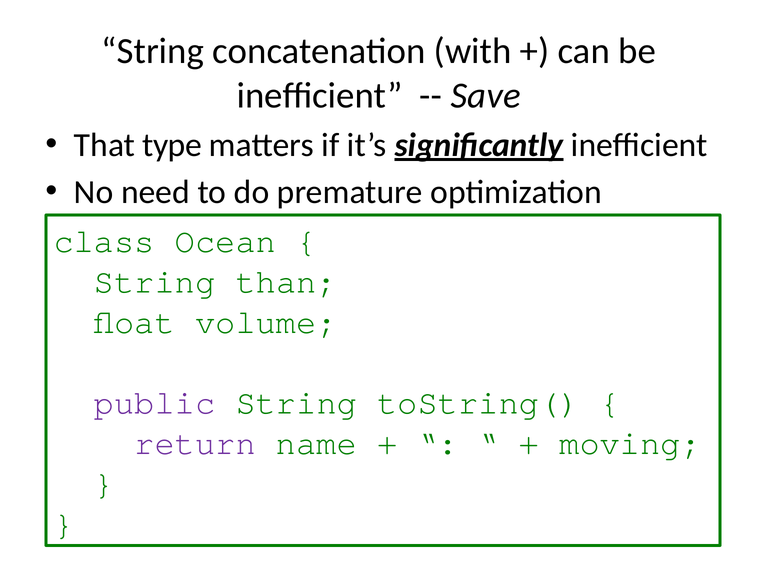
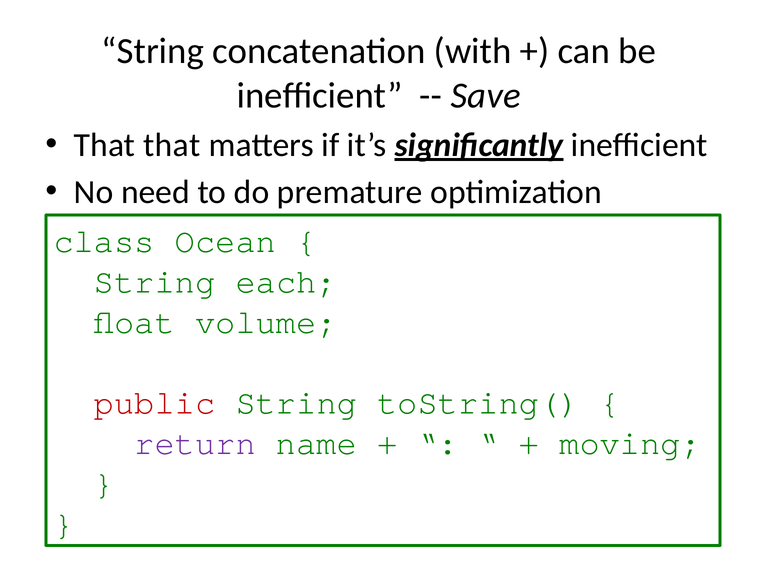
That type: type -> that (172, 145)
than: than -> each (286, 282)
public colour: purple -> red (155, 403)
